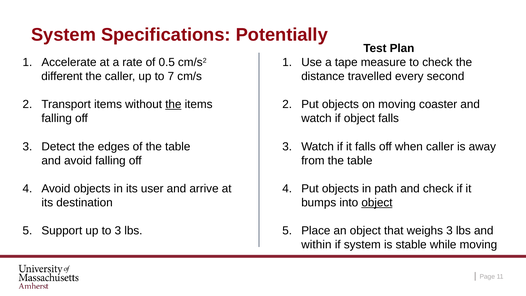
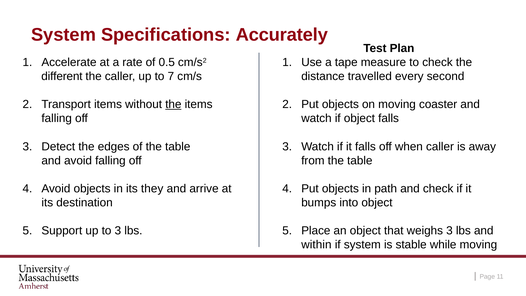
Potentially: Potentially -> Accurately (282, 35)
user: user -> they (152, 188)
object underline: present -> none (377, 203)
